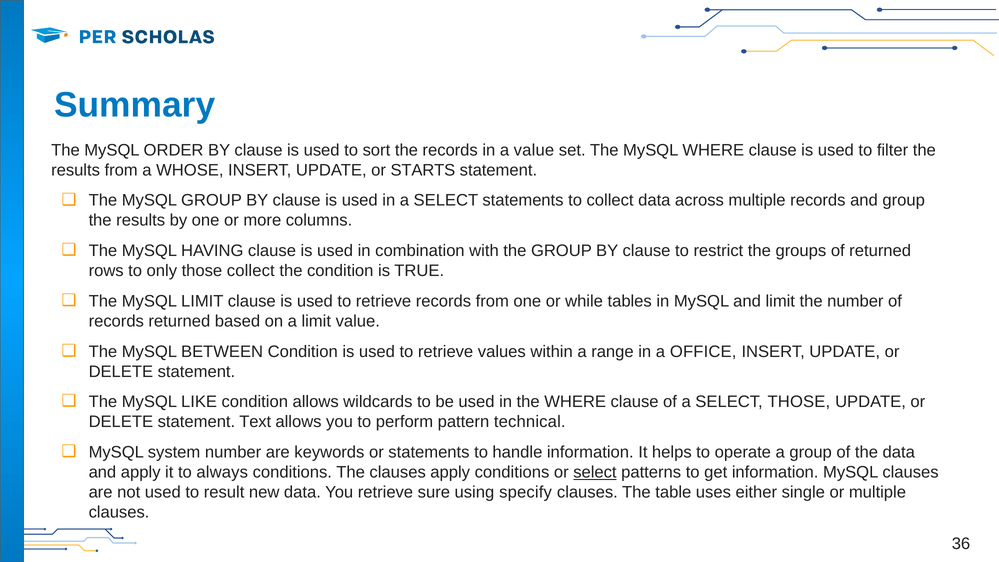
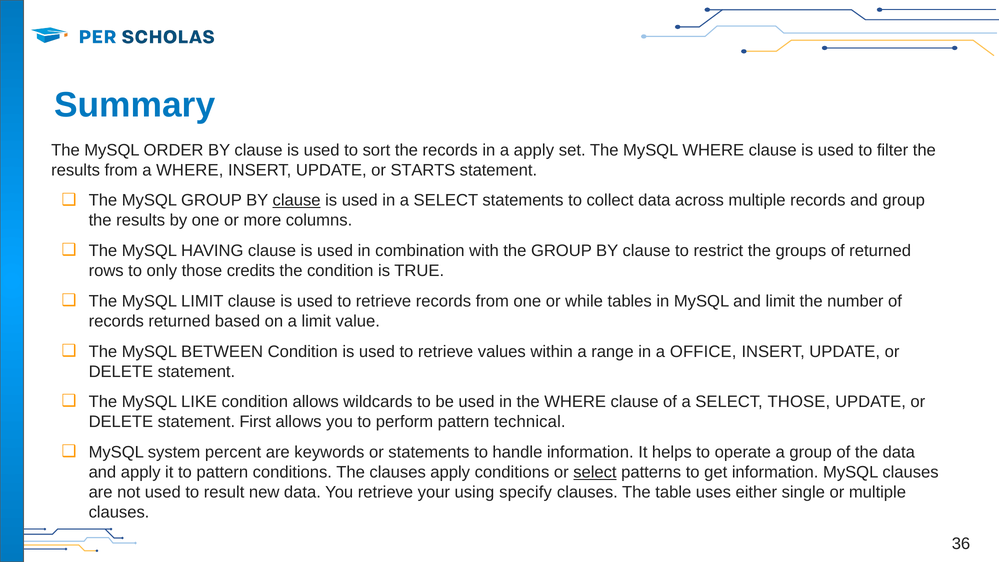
a value: value -> apply (534, 150)
a WHOSE: WHOSE -> WHERE (190, 170)
clause underline: none -> present (297, 200)
those collect: collect -> credits (251, 271)
Text: Text -> First (255, 422)
system number: number -> percent (233, 452)
to always: always -> pattern (222, 472)
sure: sure -> your (434, 492)
